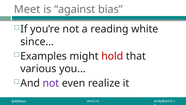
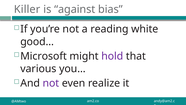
Meet: Meet -> Killer (27, 9)
since…: since… -> good… (37, 42)
Examples: Examples -> Microsoft (44, 56)
hold colour: red -> purple (112, 56)
